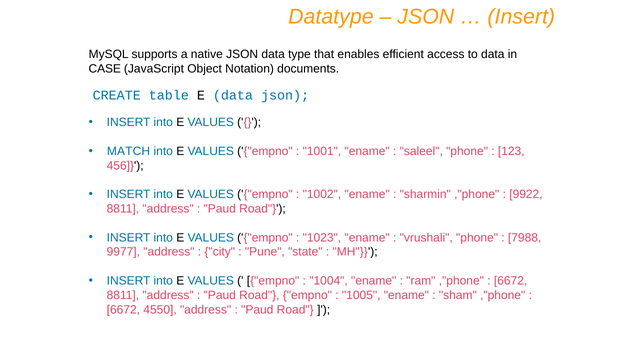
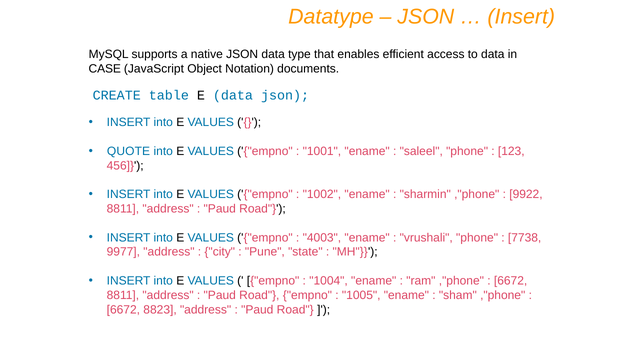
MATCH: MATCH -> QUOTE (129, 151)
1023: 1023 -> 4003 (322, 238)
7988: 7988 -> 7738 (525, 238)
4550: 4550 -> 8823 (160, 310)
